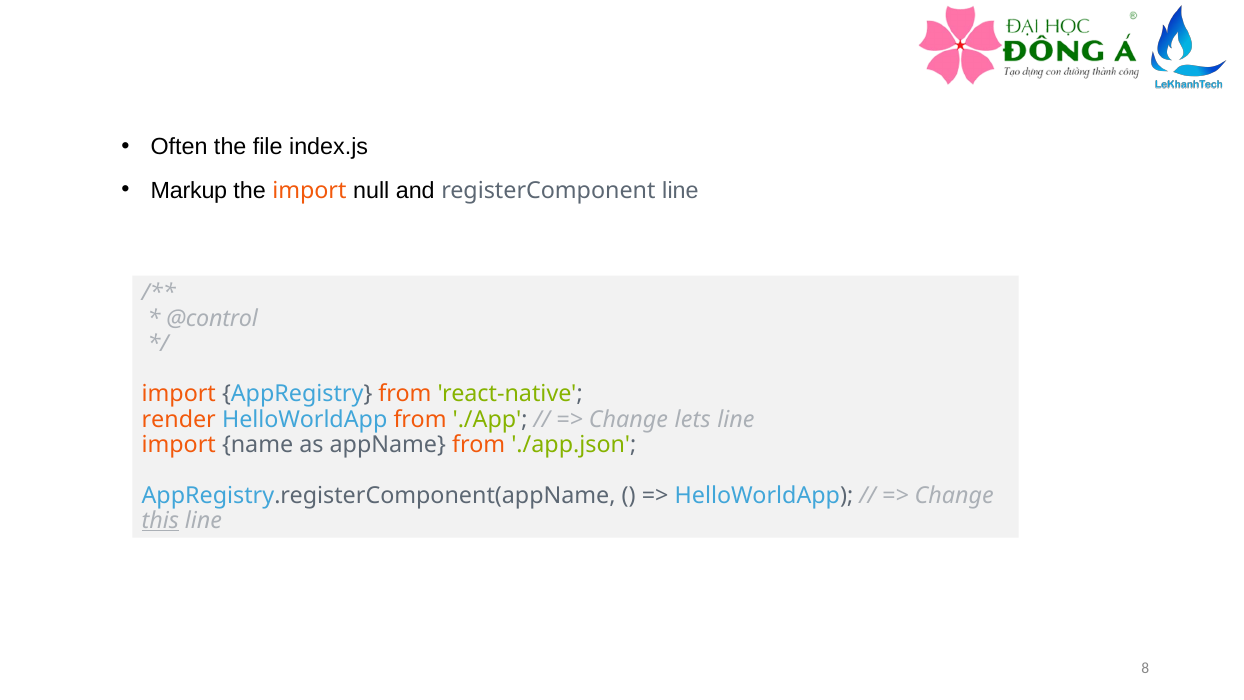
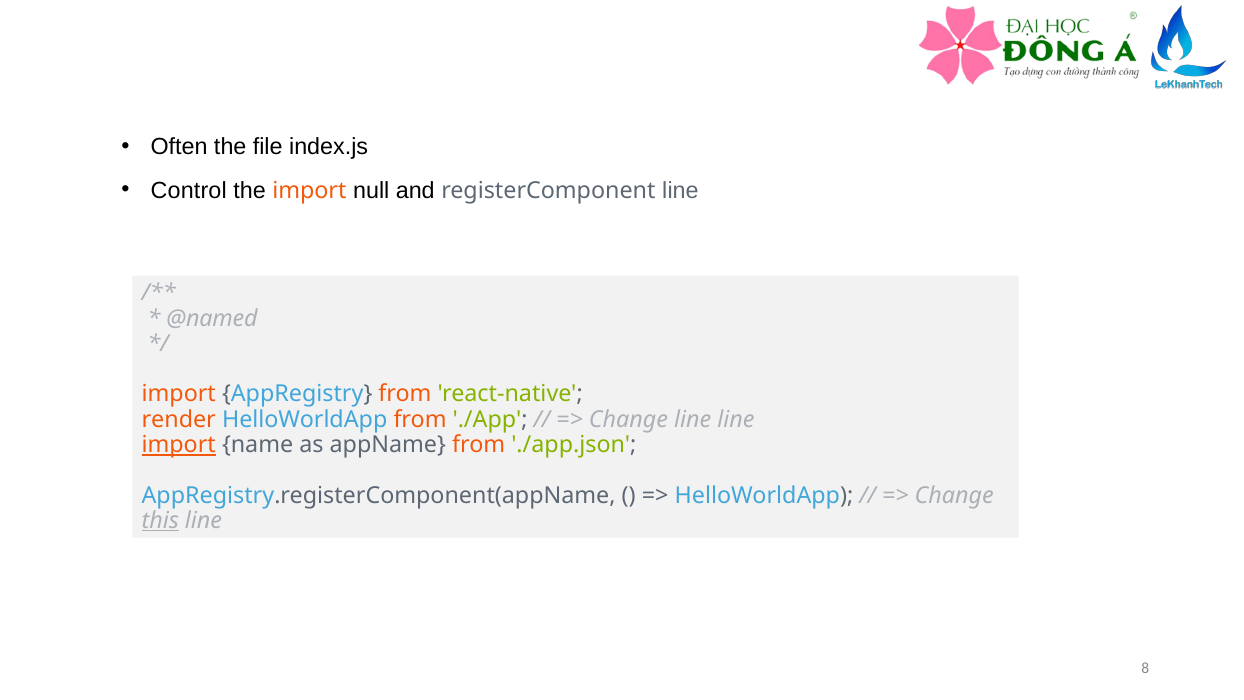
Markup: Markup -> Control (189, 190)
@control: @control -> @named (212, 318)
Change lets: lets -> line (693, 419)
import underline: none -> present (179, 445)
